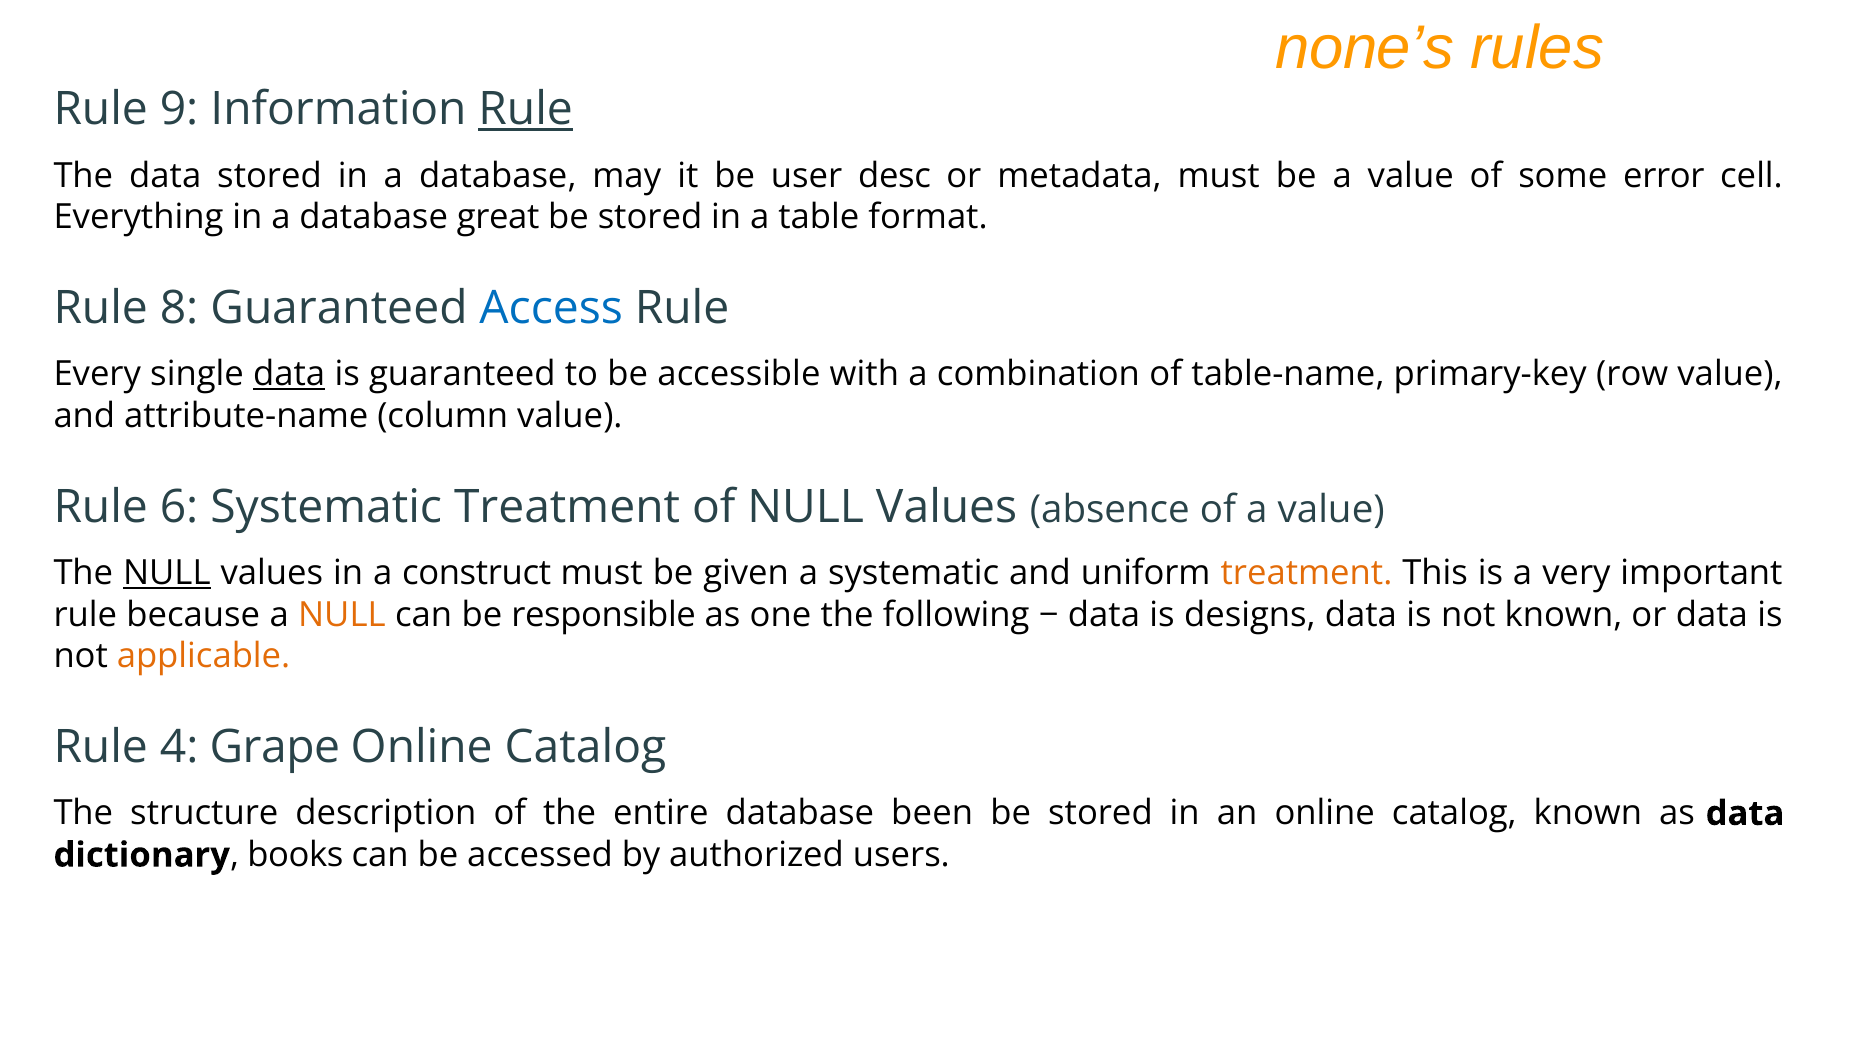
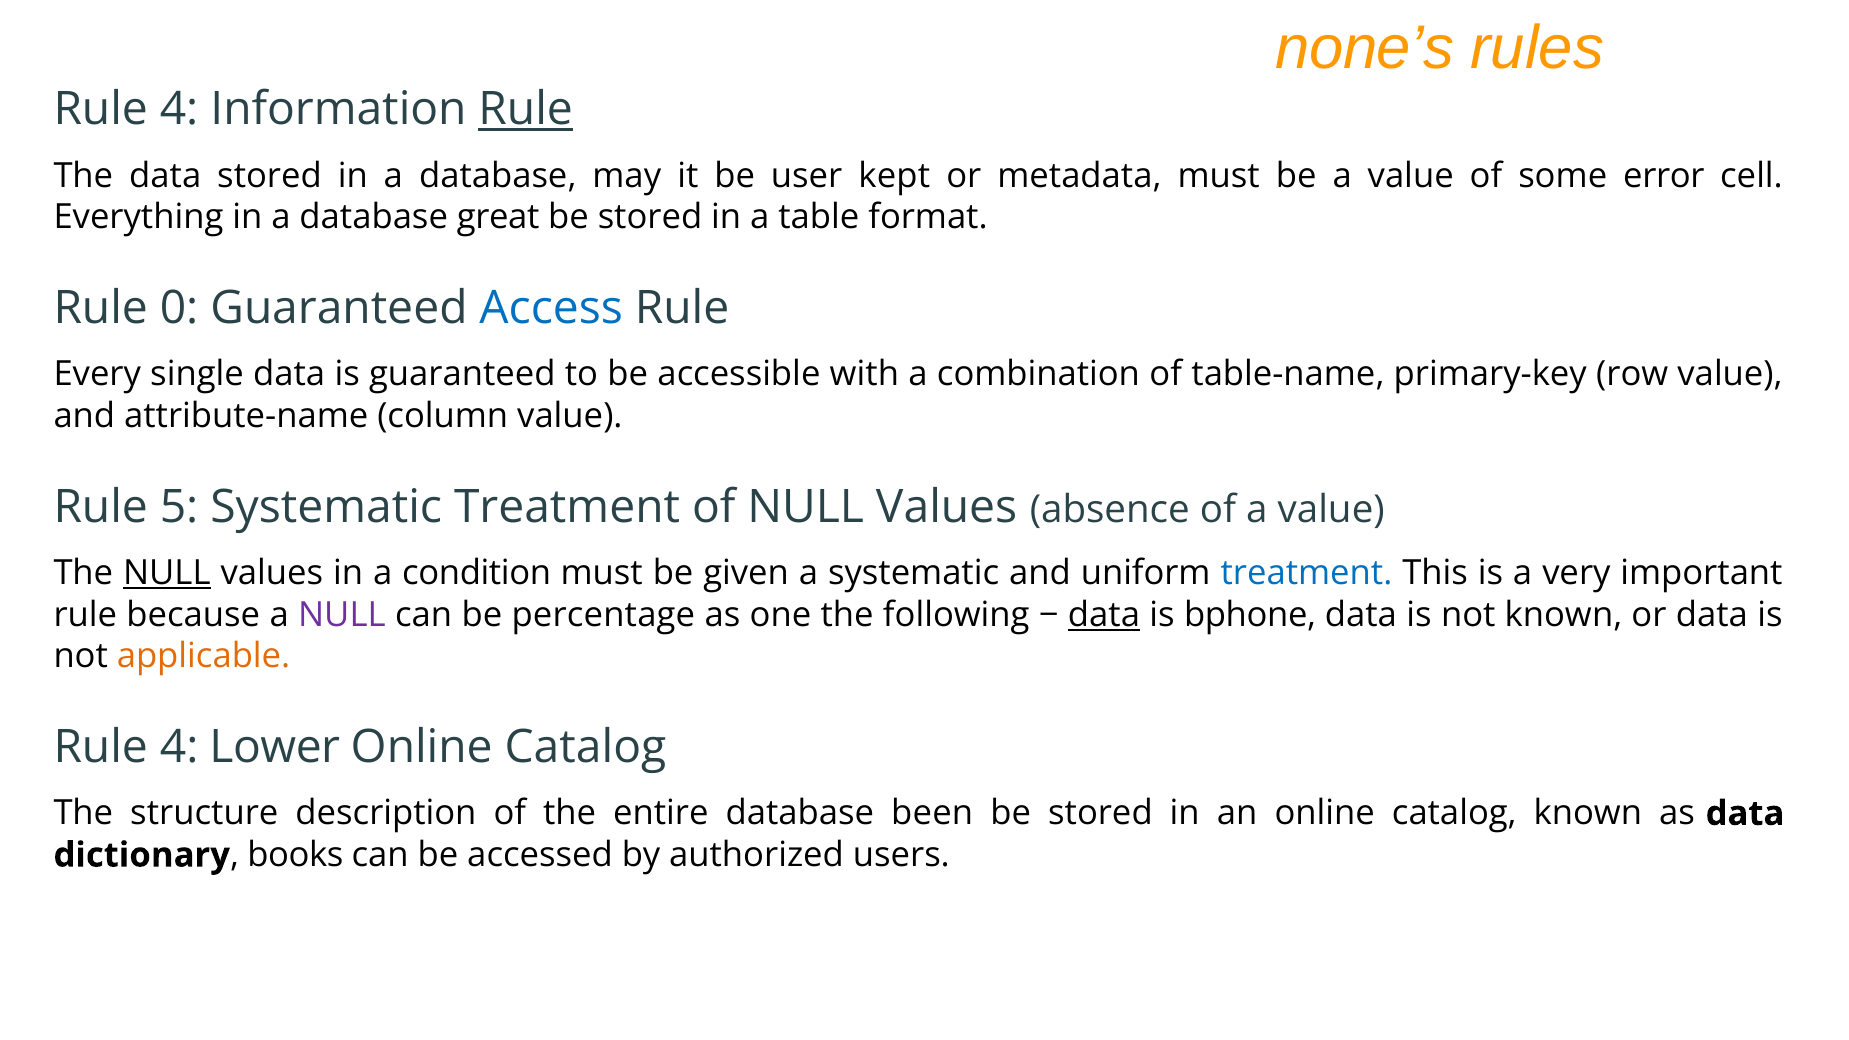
9: 9 -> 4 (179, 110)
desc: desc -> kept (894, 176)
8: 8 -> 0 (179, 308)
data underline: present -> none (289, 374)
6: 6 -> 5 (179, 507)
construct: construct -> condition (477, 573)
treatment colour: orange -> blue (1306, 573)
NULL colour: orange -> purple (342, 615)
responsible: responsible -> percentage (603, 615)
data underline: none -> present (1104, 615)
designs: designs -> bphone (1250, 615)
Grape: Grape -> Lower (275, 747)
